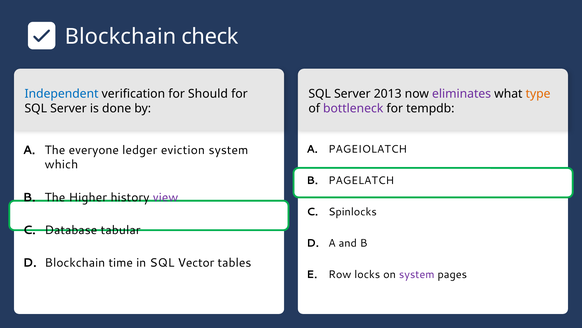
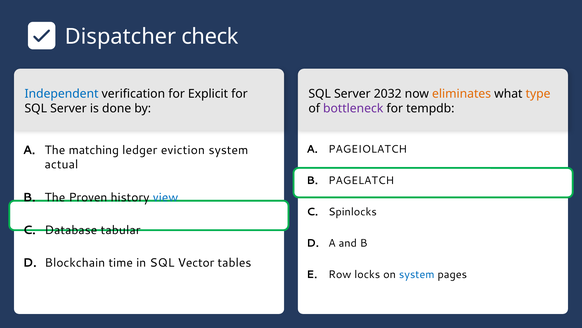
Blockchain: Blockchain -> Dispatcher (121, 36)
Should: Should -> Explicit (208, 94)
2013: 2013 -> 2032 (388, 94)
eliminates colour: purple -> orange (462, 94)
everyone: everyone -> matching (94, 150)
which: which -> actual (61, 164)
Higher: Higher -> Proven (88, 197)
view colour: purple -> blue (166, 197)
system colour: purple -> blue (417, 274)
